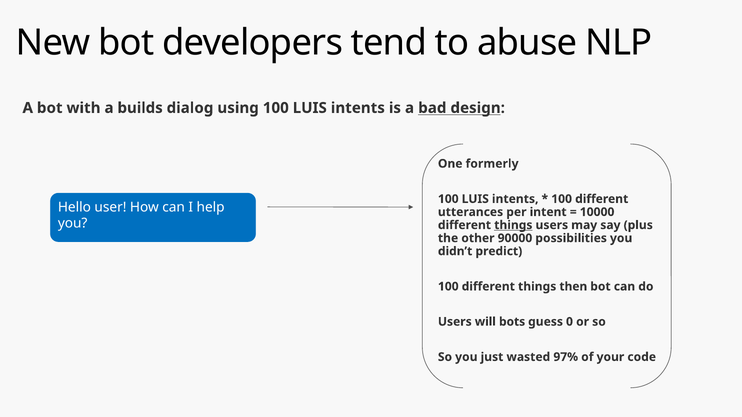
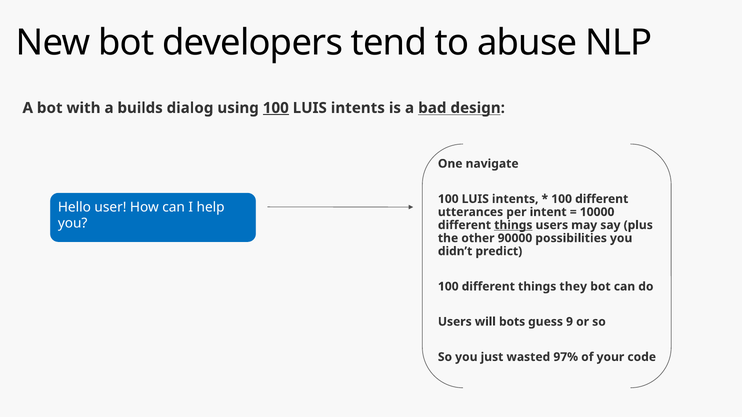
100 underline: none -> present (276, 108)
formerly: formerly -> navigate (492, 164)
then: then -> they (573, 287)
0: 0 -> 9 (569, 322)
